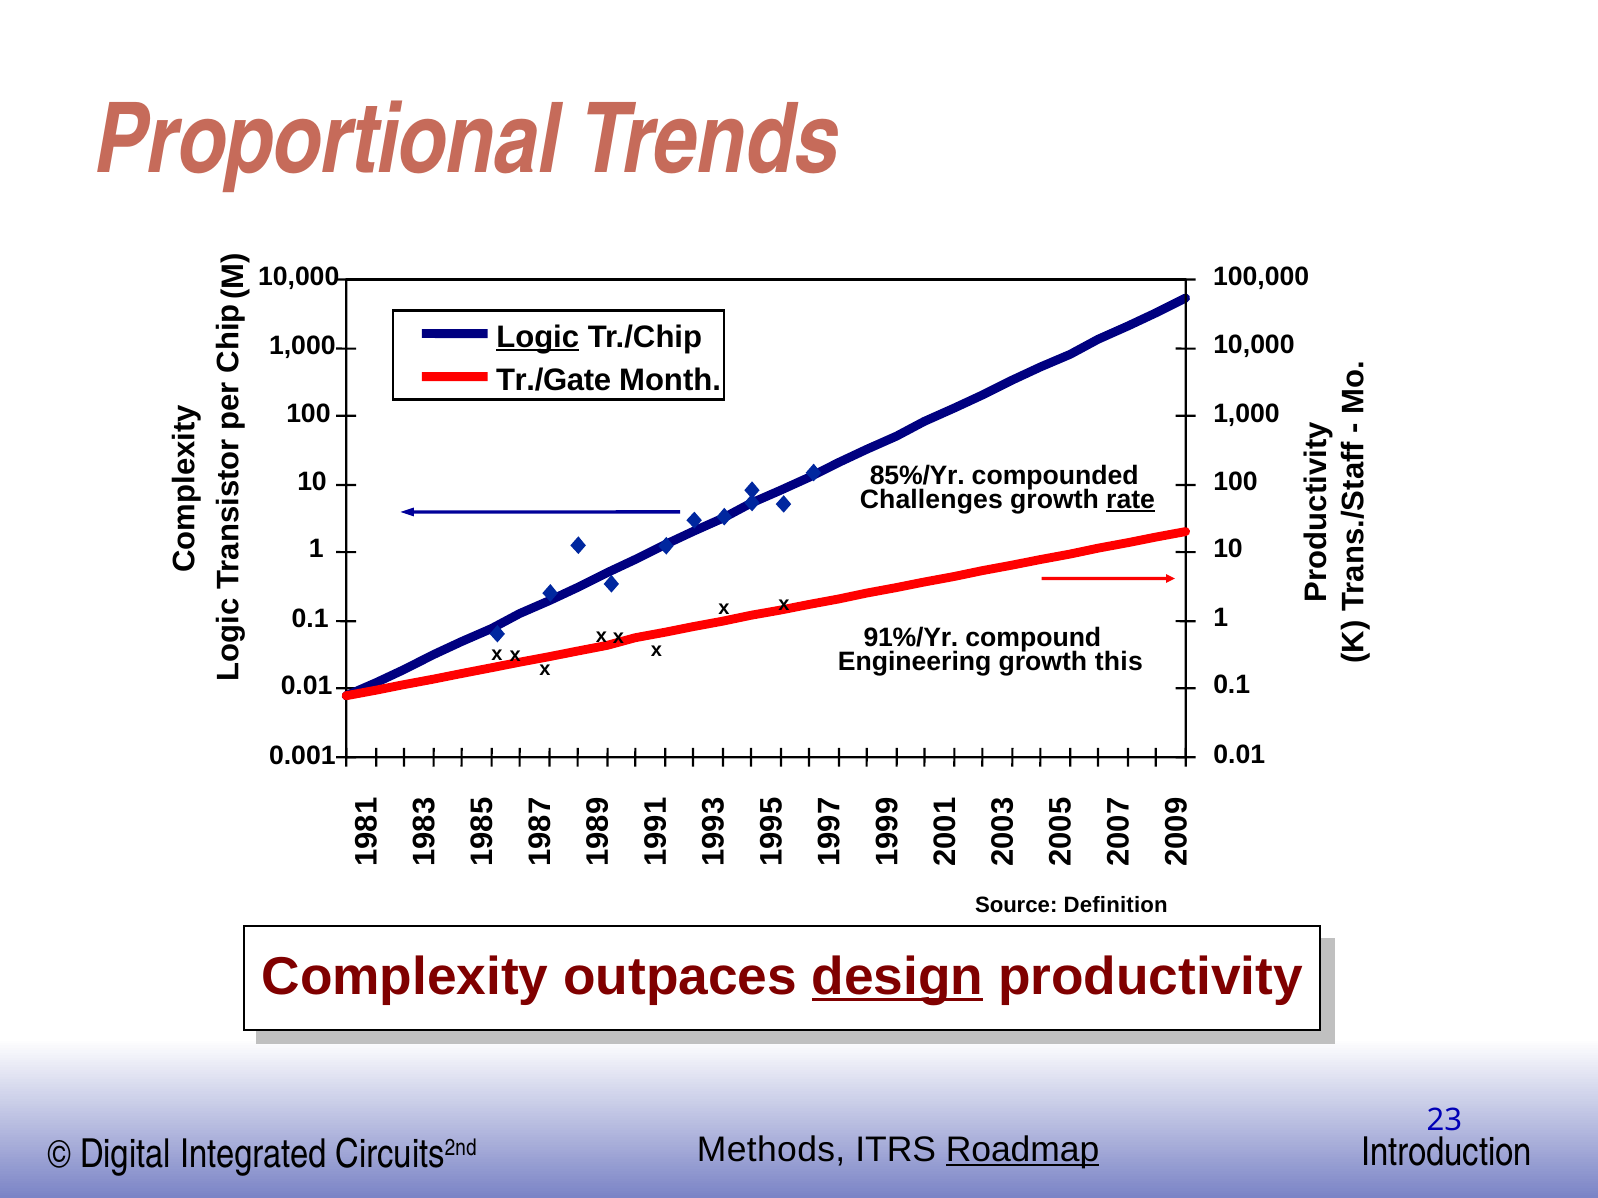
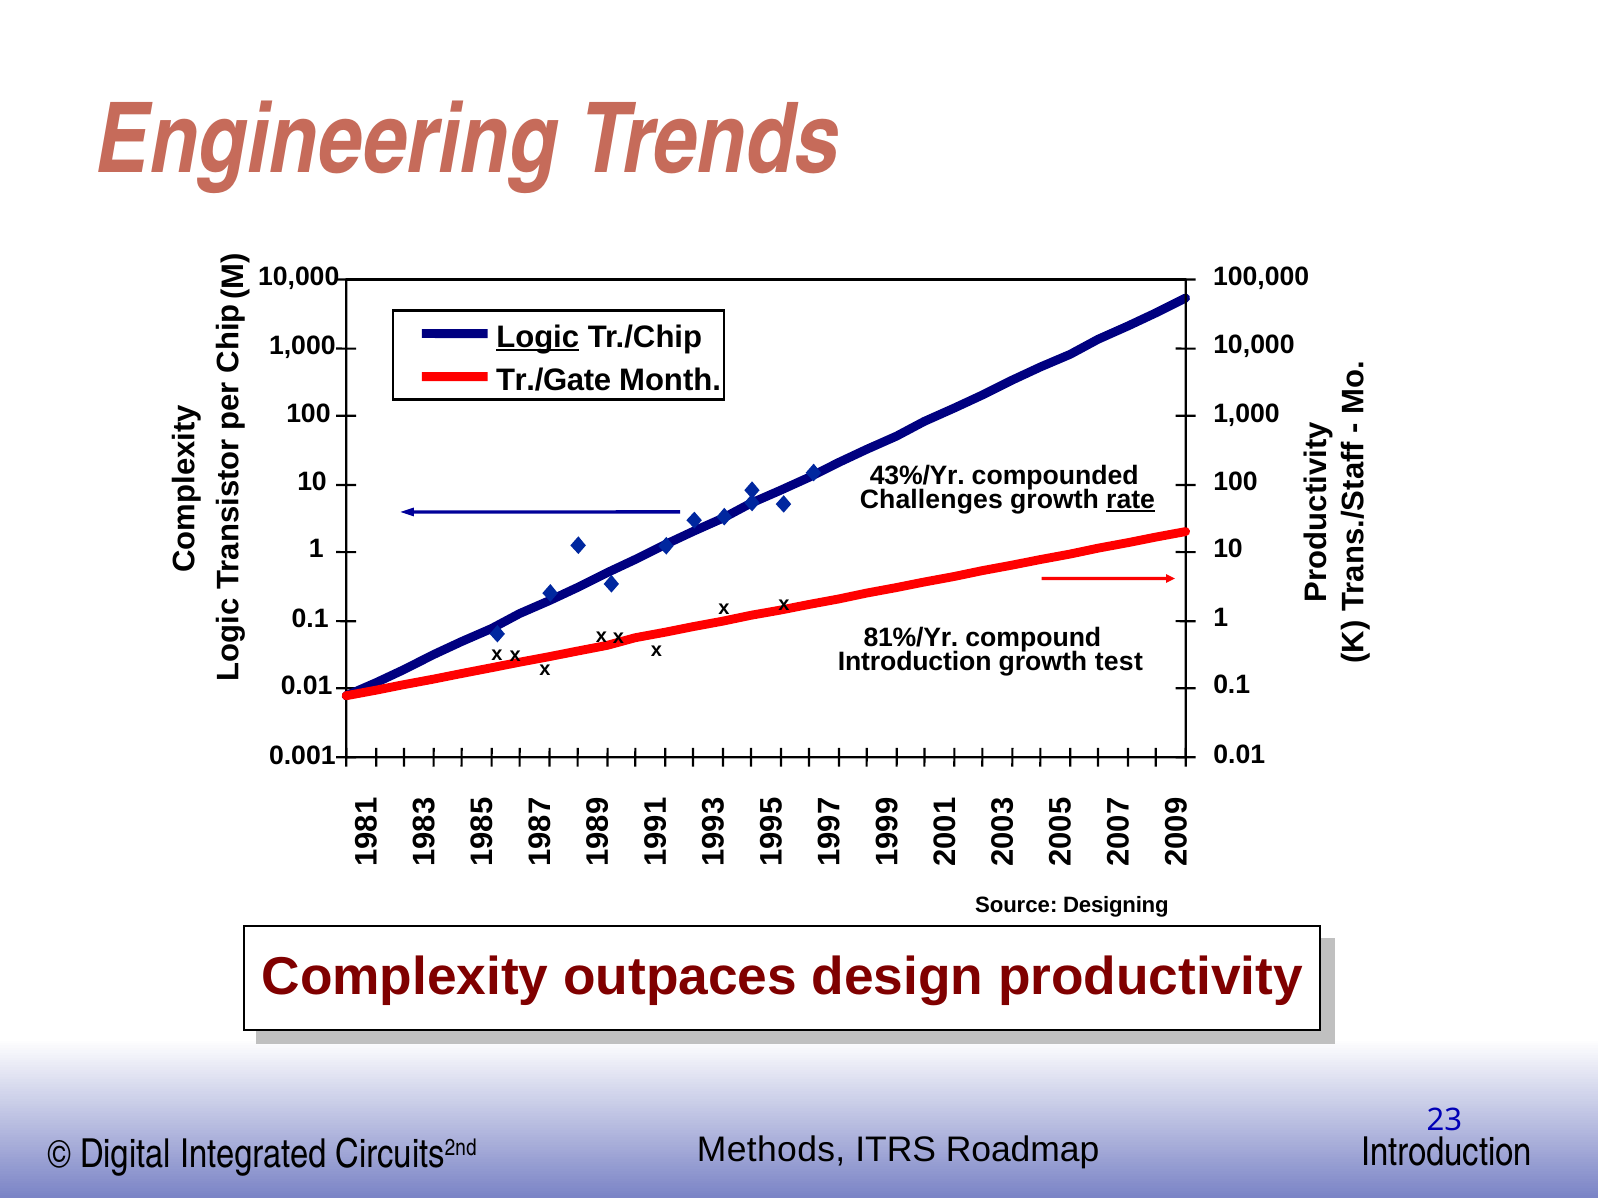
Proportional: Proportional -> Engineering (327, 140)
85%/Yr: 85%/Yr -> 43%/Yr (917, 476)
91%/Yr: 91%/Yr -> 81%/Yr (911, 638)
Engineering: Engineering -> Introduction (915, 662)
this: this -> test (1119, 662)
Definition: Definition -> Designing (1116, 905)
design underline: present -> none (898, 977)
Roadmap underline: present -> none (1023, 1150)
